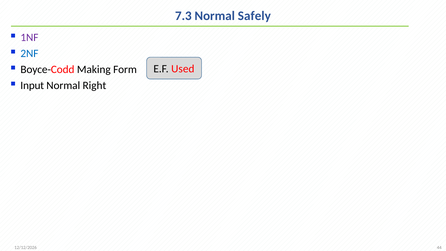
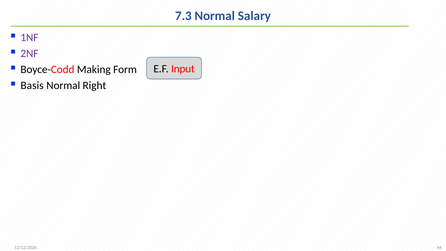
Safely: Safely -> Salary (254, 16)
2NF colour: blue -> purple (29, 53)
Used: Used -> Input (183, 69)
Input: Input -> Basis (32, 85)
